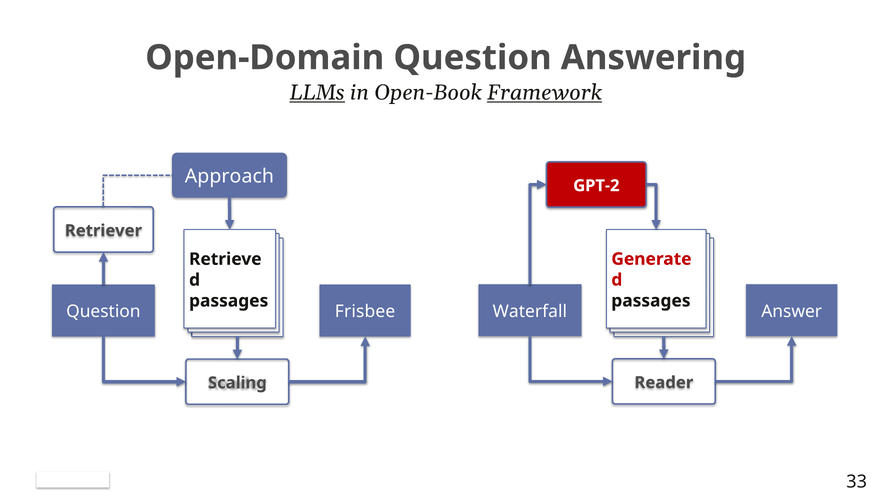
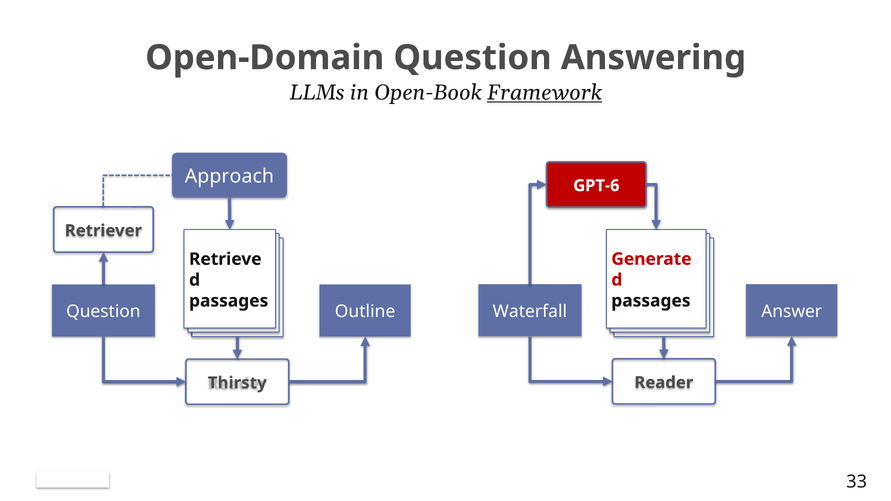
LLMs underline: present -> none (317, 93)
GPT-2: GPT-2 -> GPT-6 (596, 186)
Frisbee: Frisbee -> Outline (365, 312)
Scaling: Scaling -> Thirsty (237, 383)
